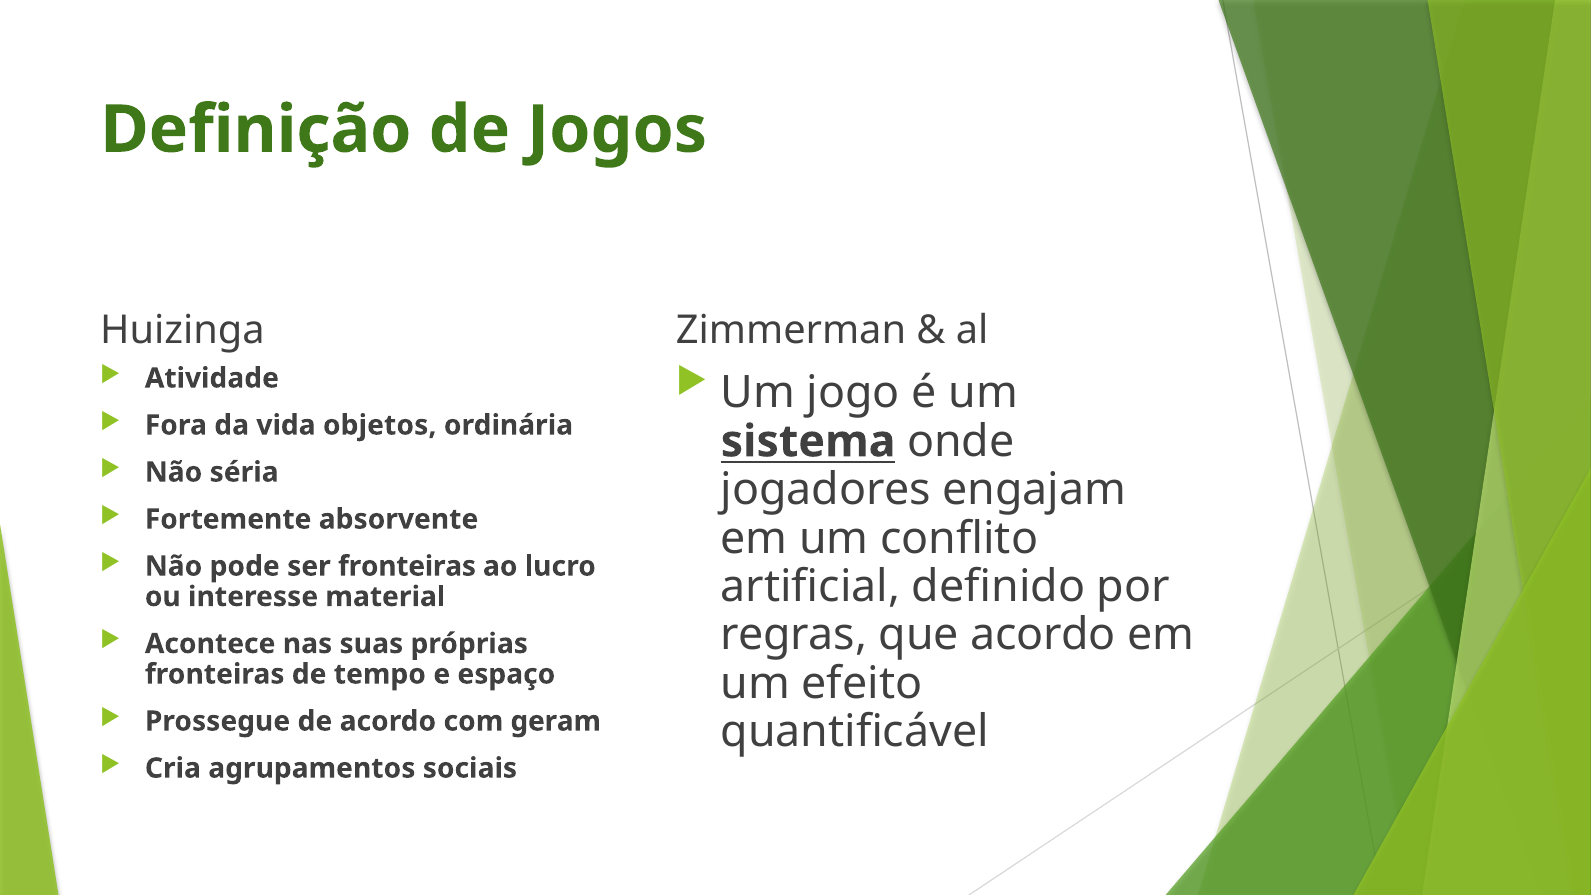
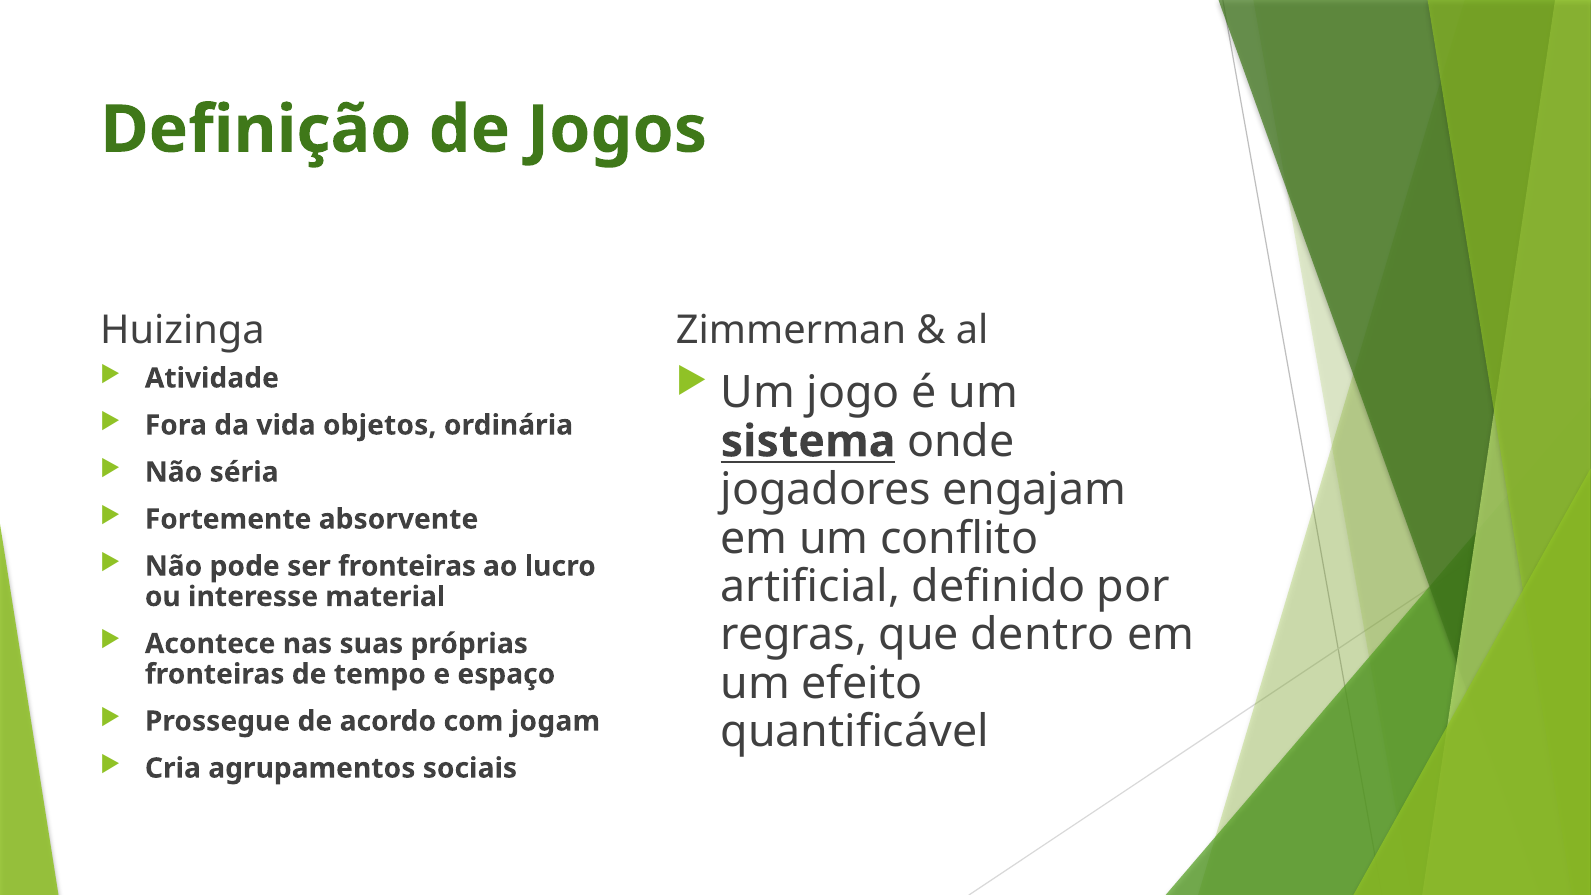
que acordo: acordo -> dentro (1043, 635)
geram: geram -> jogam (555, 721)
